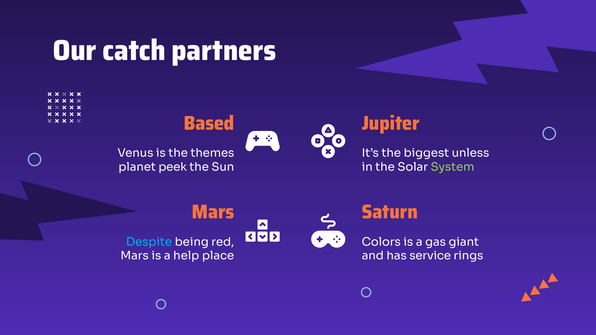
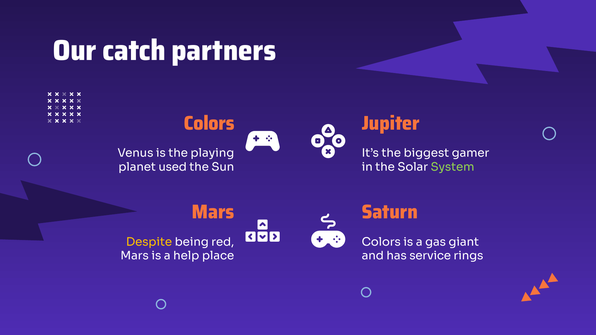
Based: Based -> Colors (209, 123)
themes: themes -> playing (212, 153)
unless: unless -> gamer (471, 153)
peek: peek -> used (173, 167)
Despite colour: light blue -> yellow (149, 242)
